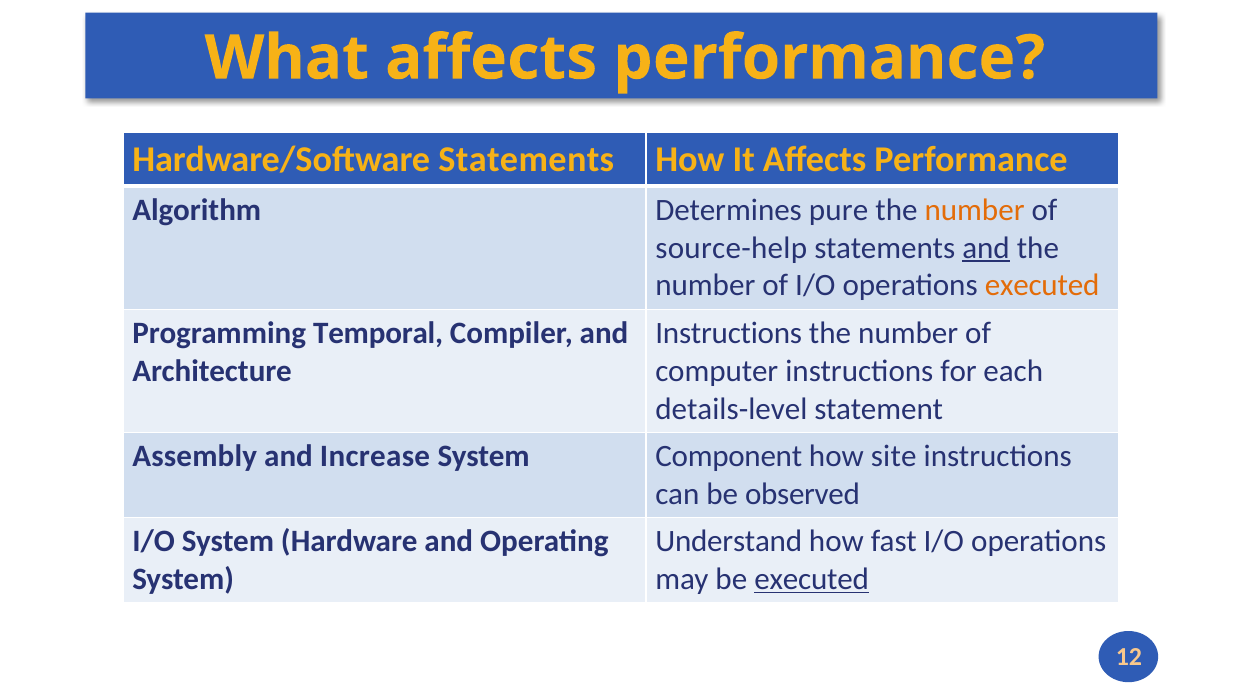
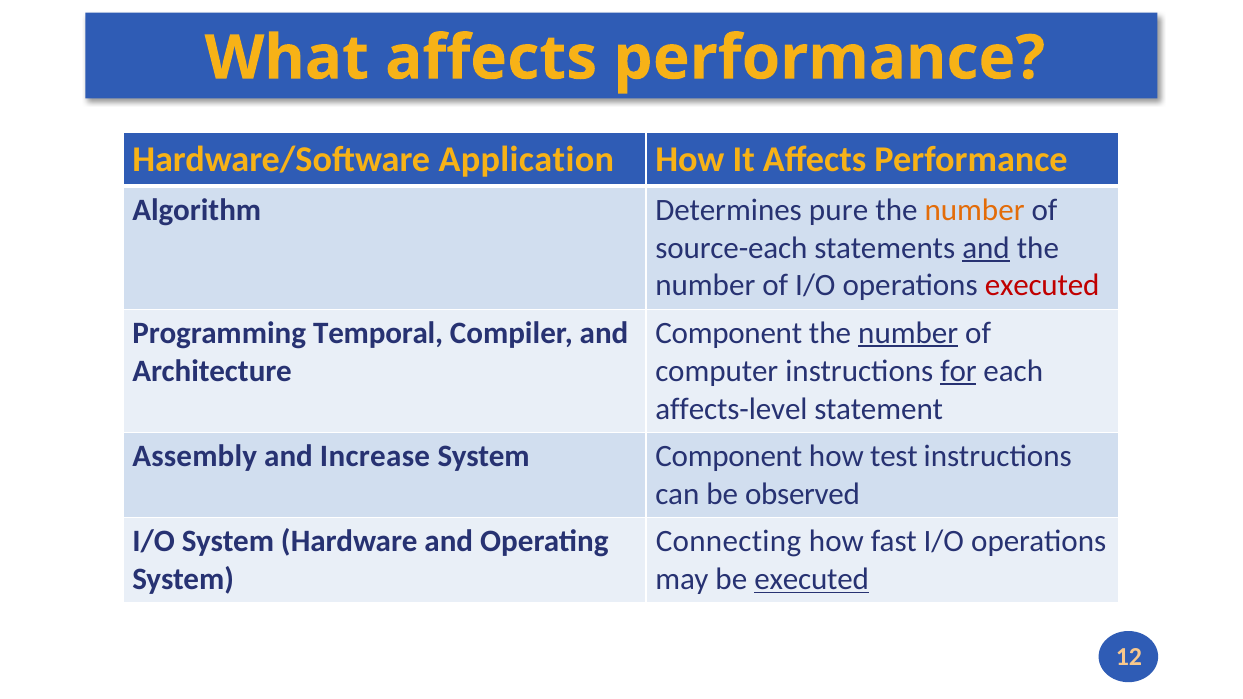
Hardware/Software Statements: Statements -> Application (526, 160)
source-help: source-help -> source-each (731, 248)
executed colour: orange -> red (1042, 286)
Instructions: Instructions -> Component (729, 333)
number underline: none -> present (908, 333)
for underline: none -> present (959, 371)
details-level: details-level -> affects-level (731, 409)
site: site -> test (894, 456)
Understand: Understand -> Connecting (728, 541)
